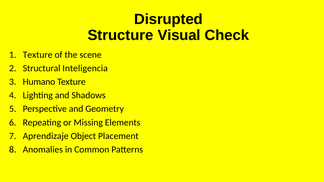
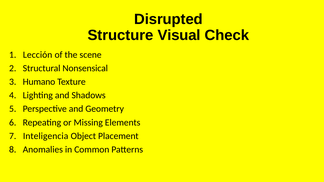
Texture: Texture -> Lección (38, 55)
Inteligencia: Inteligencia -> Nonsensical (85, 68)
Aprendizaje: Aprendizaje -> Inteligencia (46, 136)
